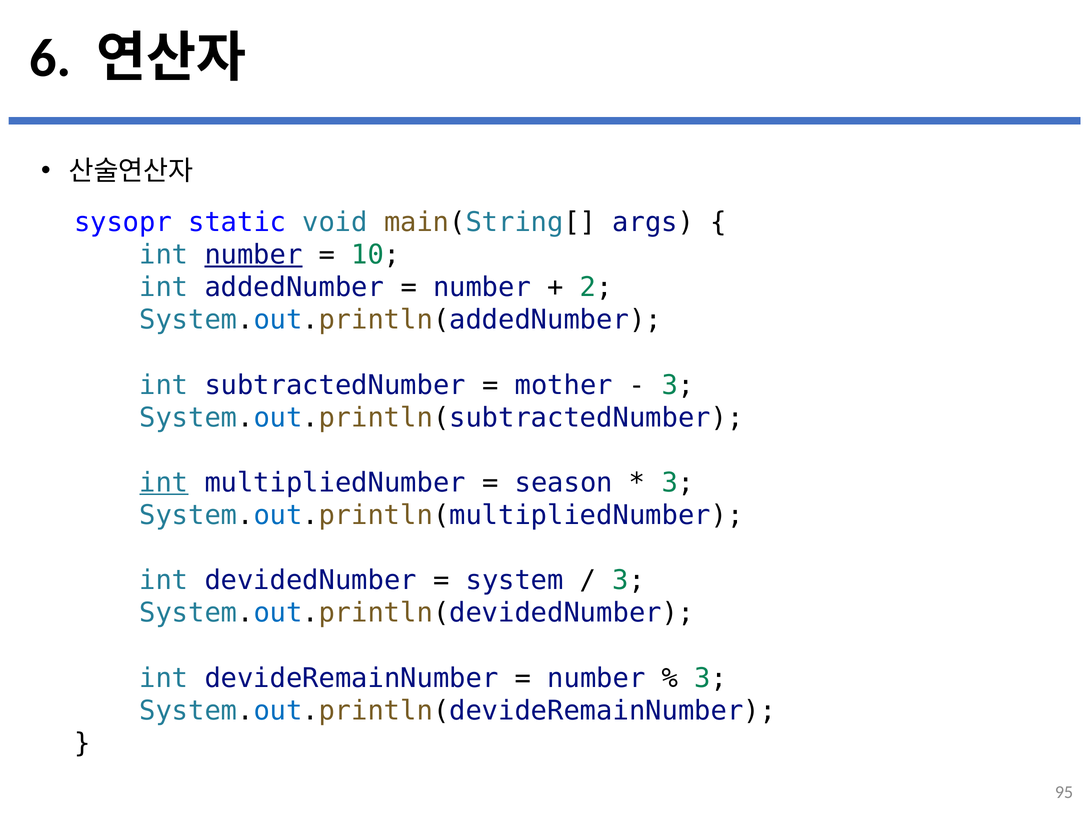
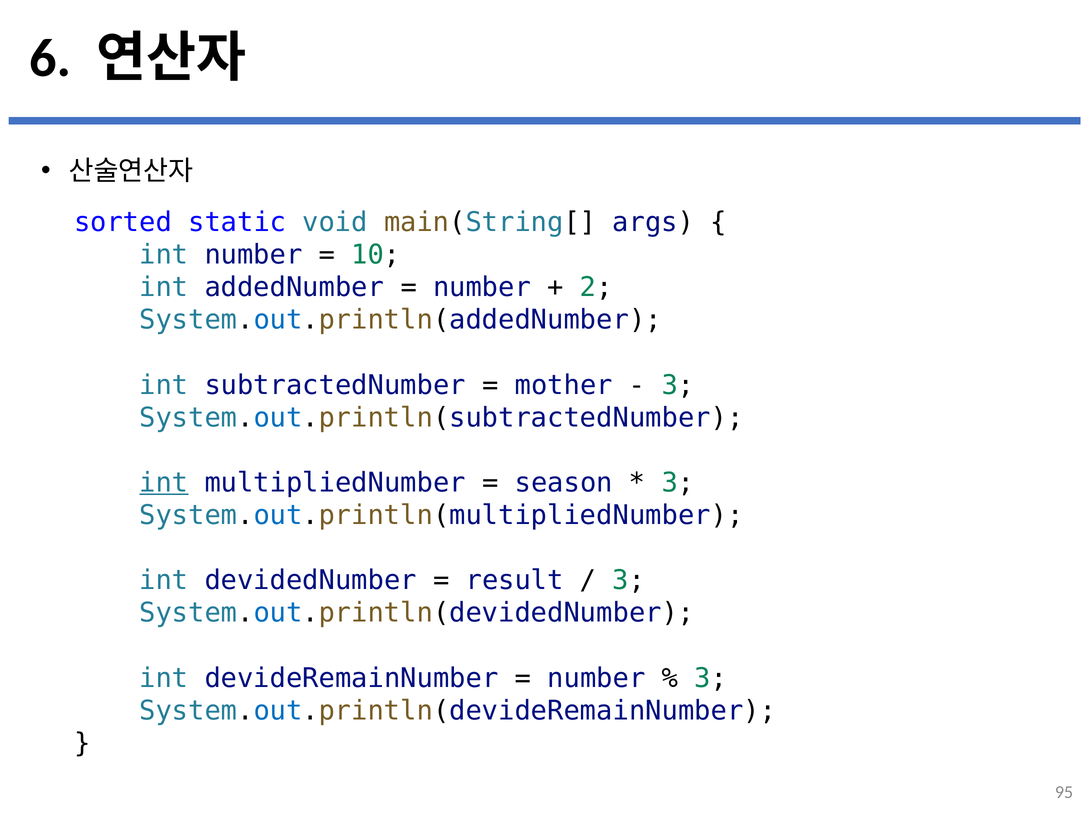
sysopr: sysopr -> sorted (123, 222)
number underline: present -> none (253, 255)
system: system -> result (515, 581)
